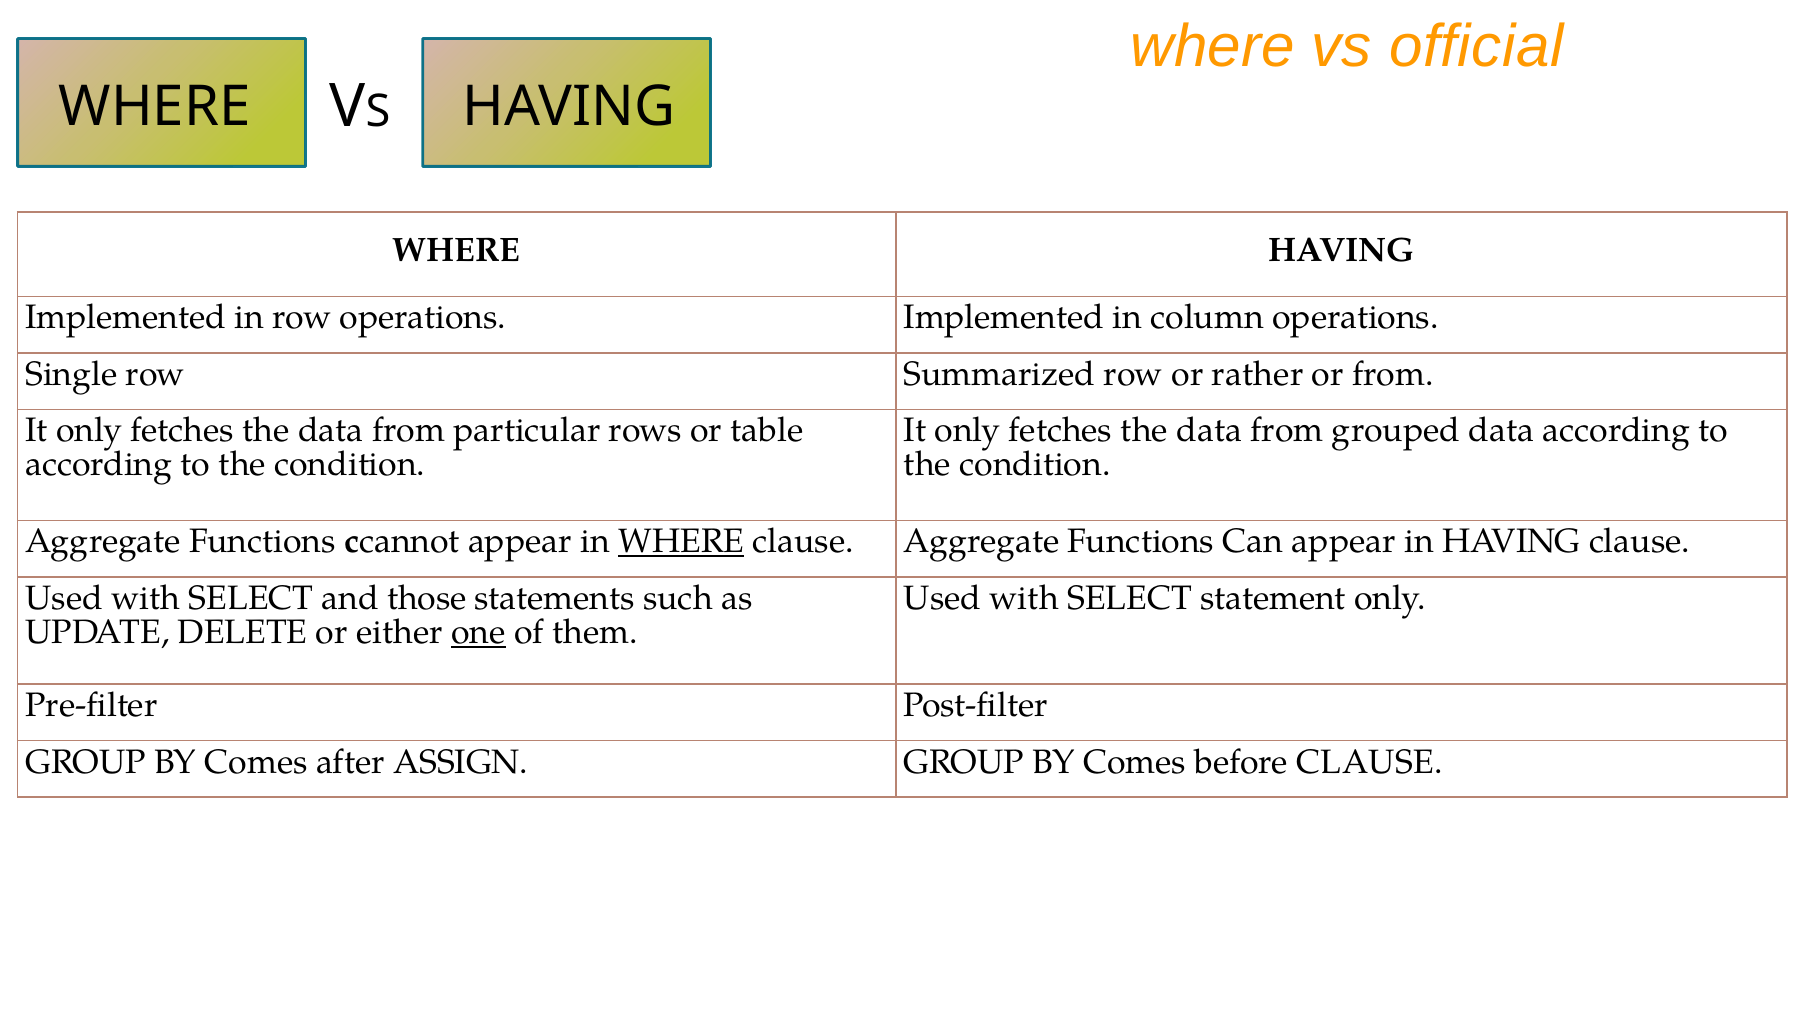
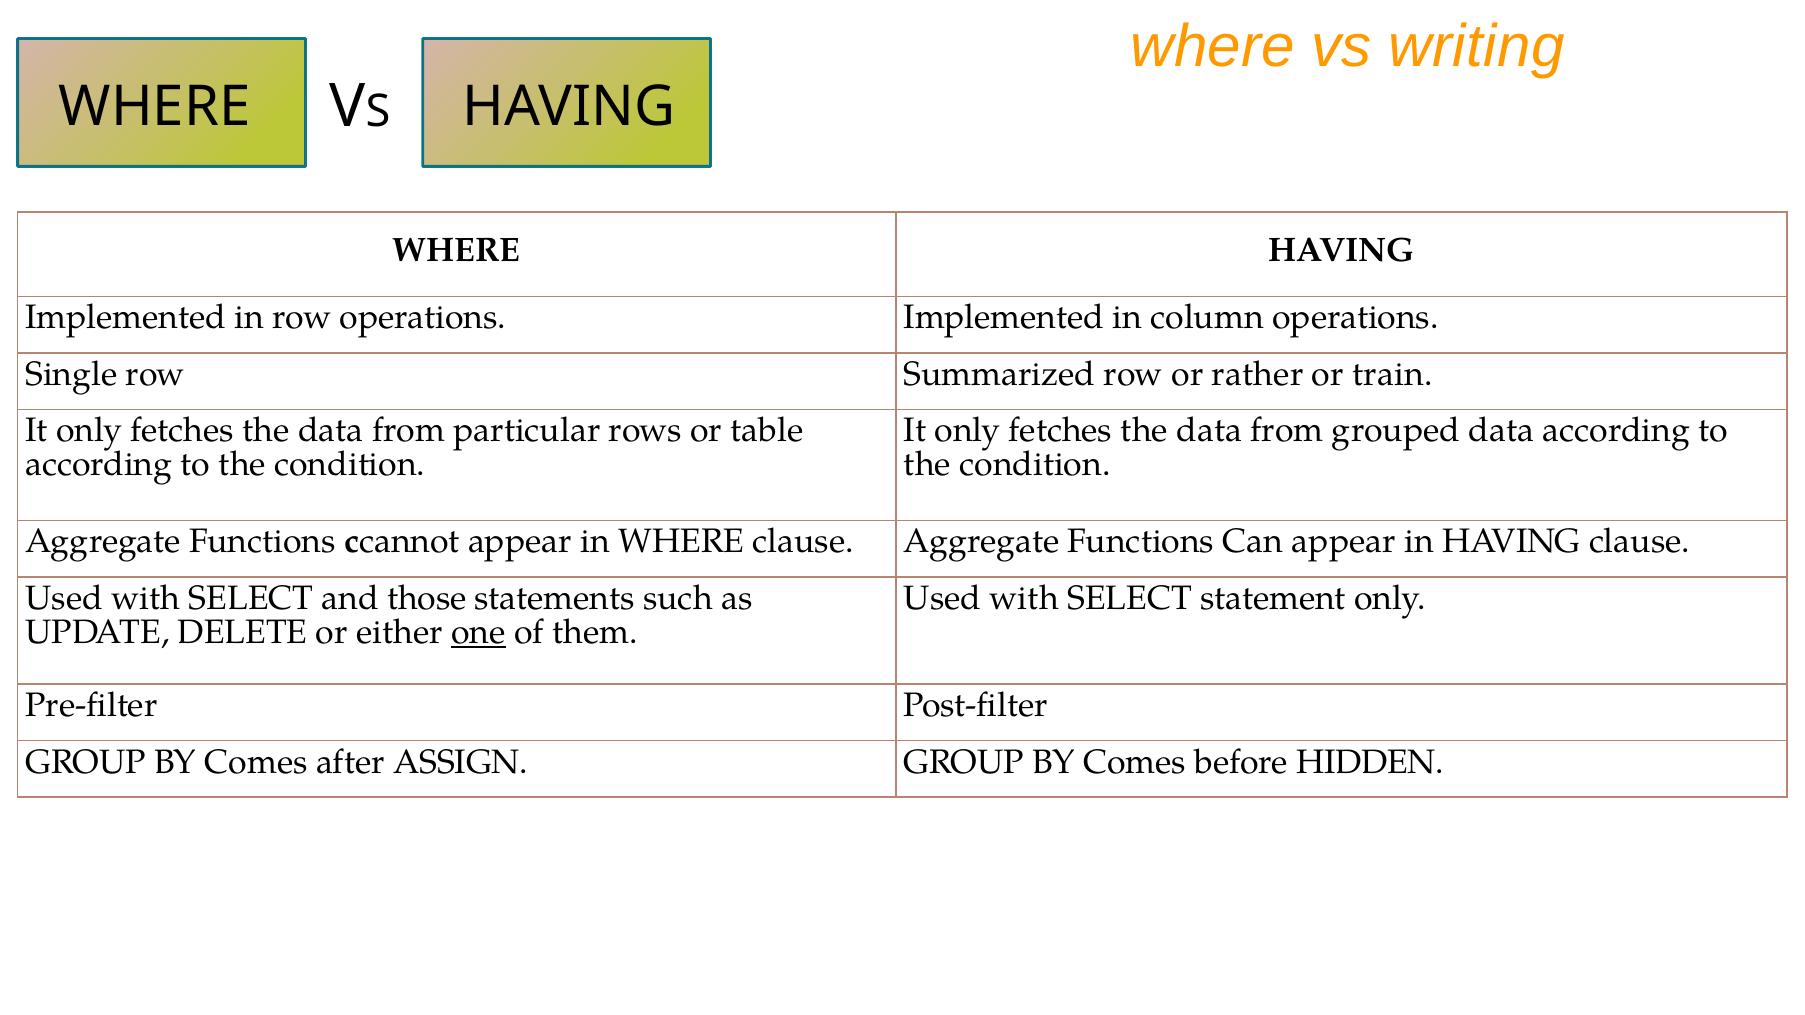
official: official -> writing (1477, 47)
or from: from -> train (1393, 374)
WHERE underline: present -> none (681, 542)
before CLAUSE: CLAUSE -> HIDDEN (1370, 762)
